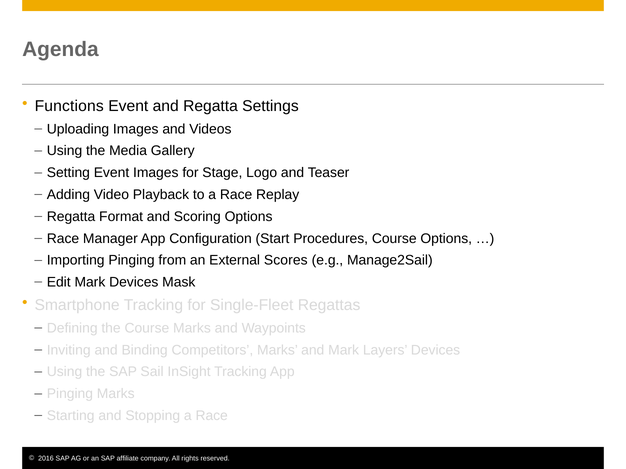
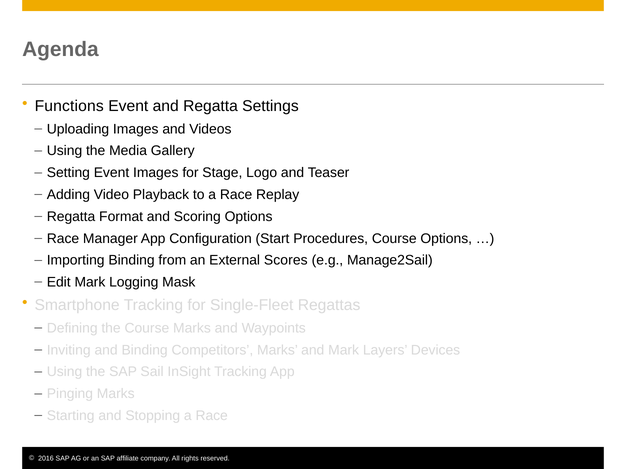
Importing Pinging: Pinging -> Binding (132, 261)
Mark Devices: Devices -> Logging (134, 283)
